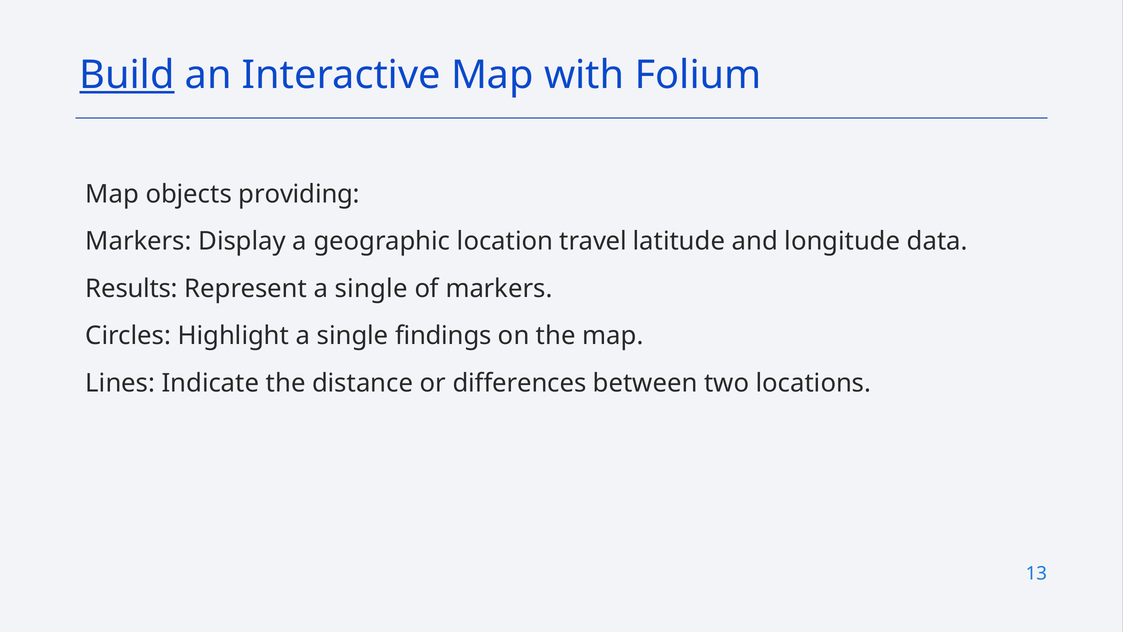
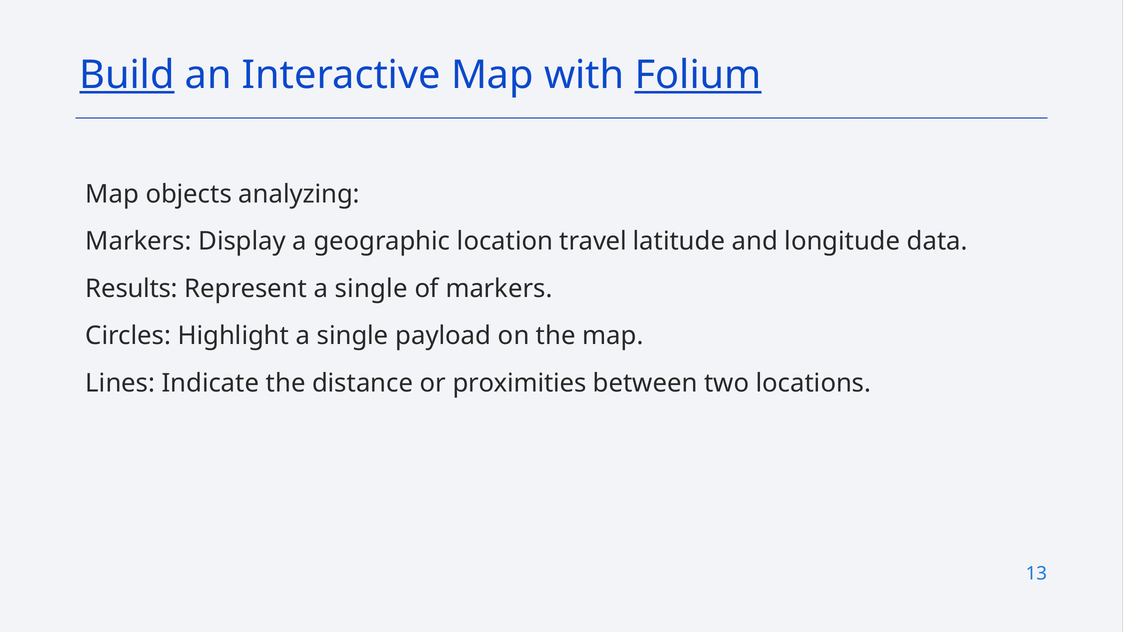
Folium underline: none -> present (698, 75)
providing: providing -> analyzing (299, 194)
findings: findings -> payload (443, 336)
differences: differences -> proximities (519, 383)
